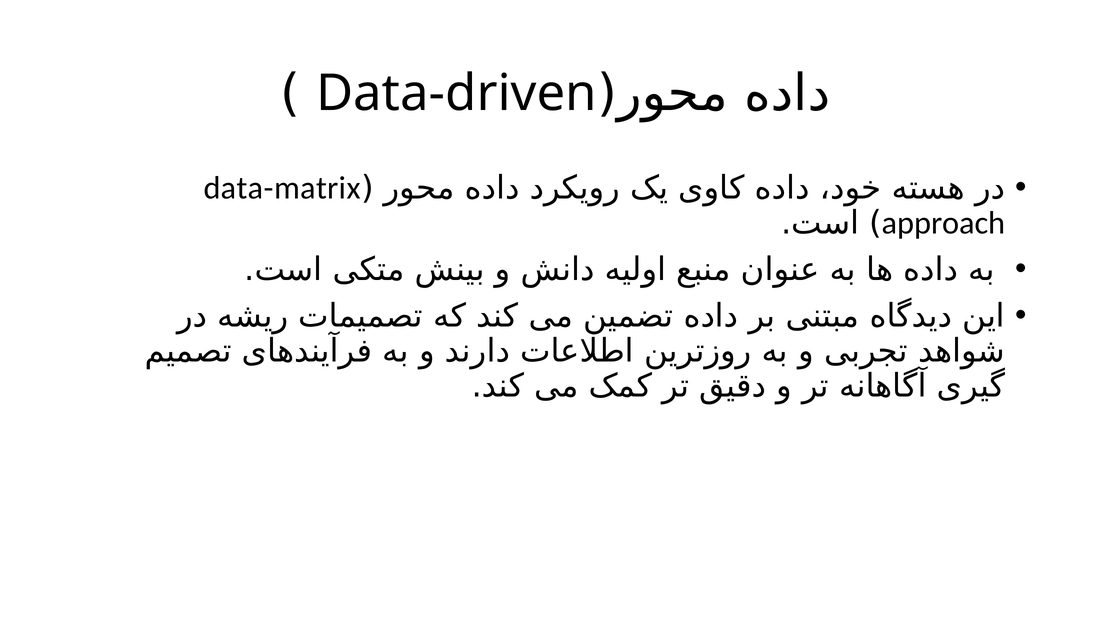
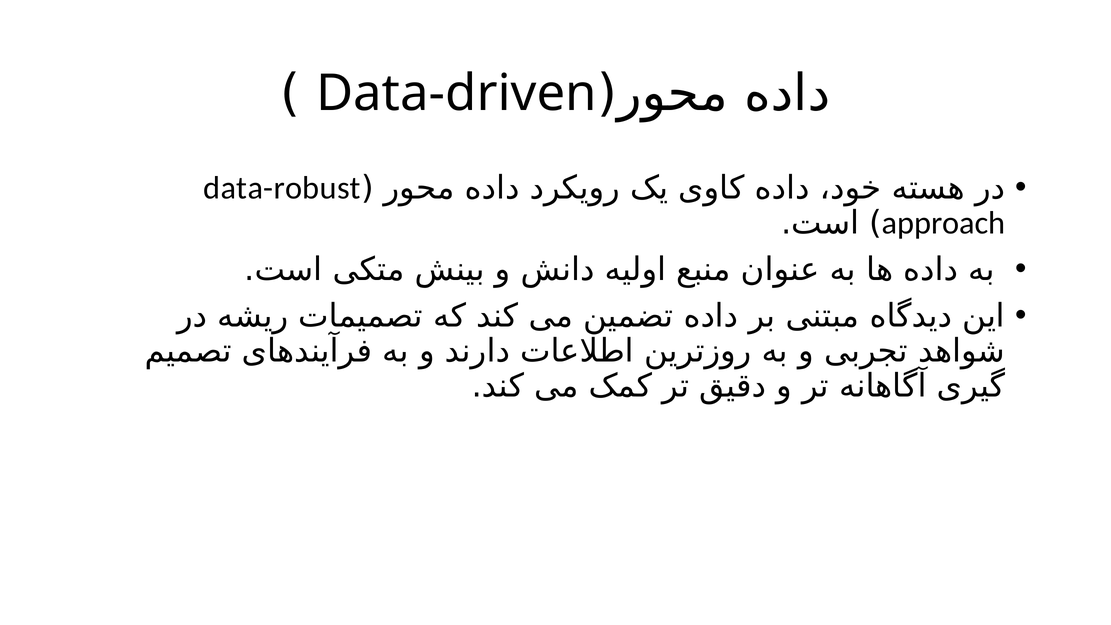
data-matrix: data-matrix -> data-robust (282, 188)
